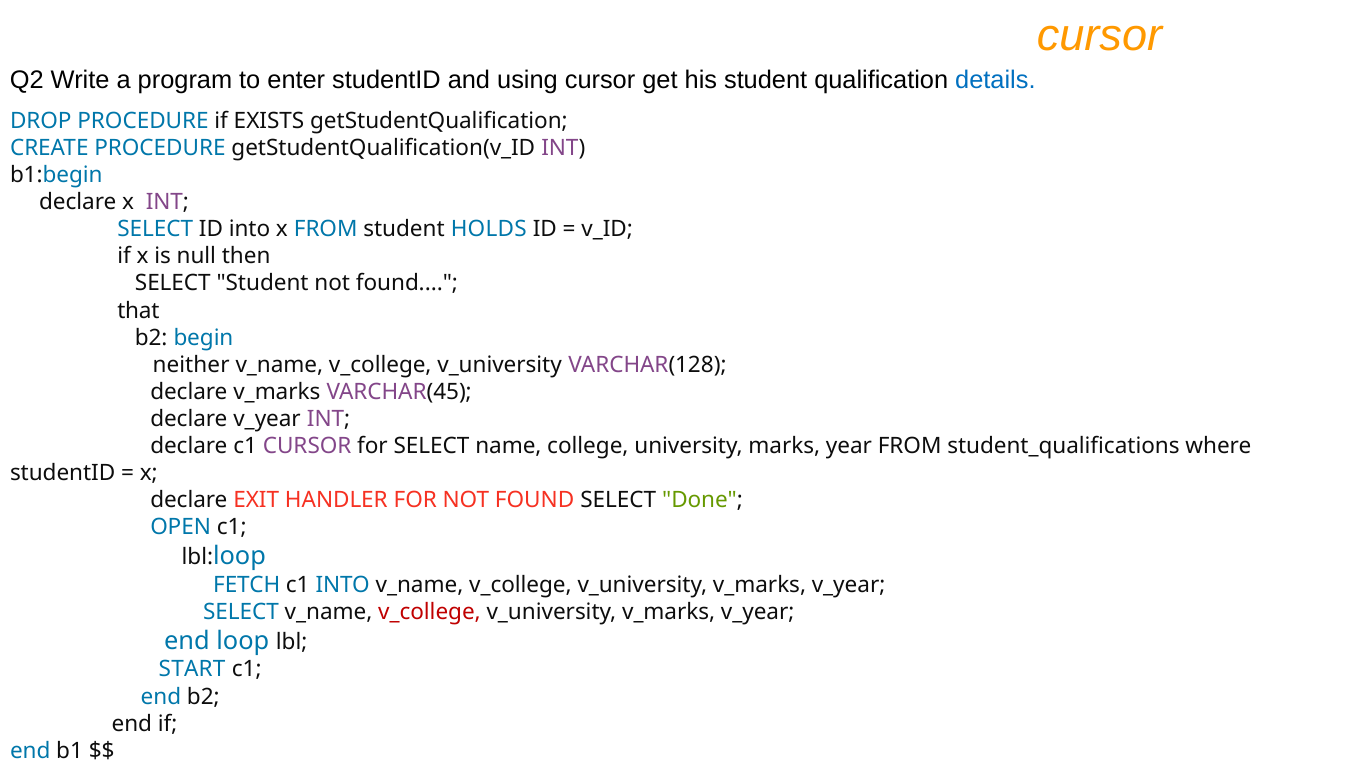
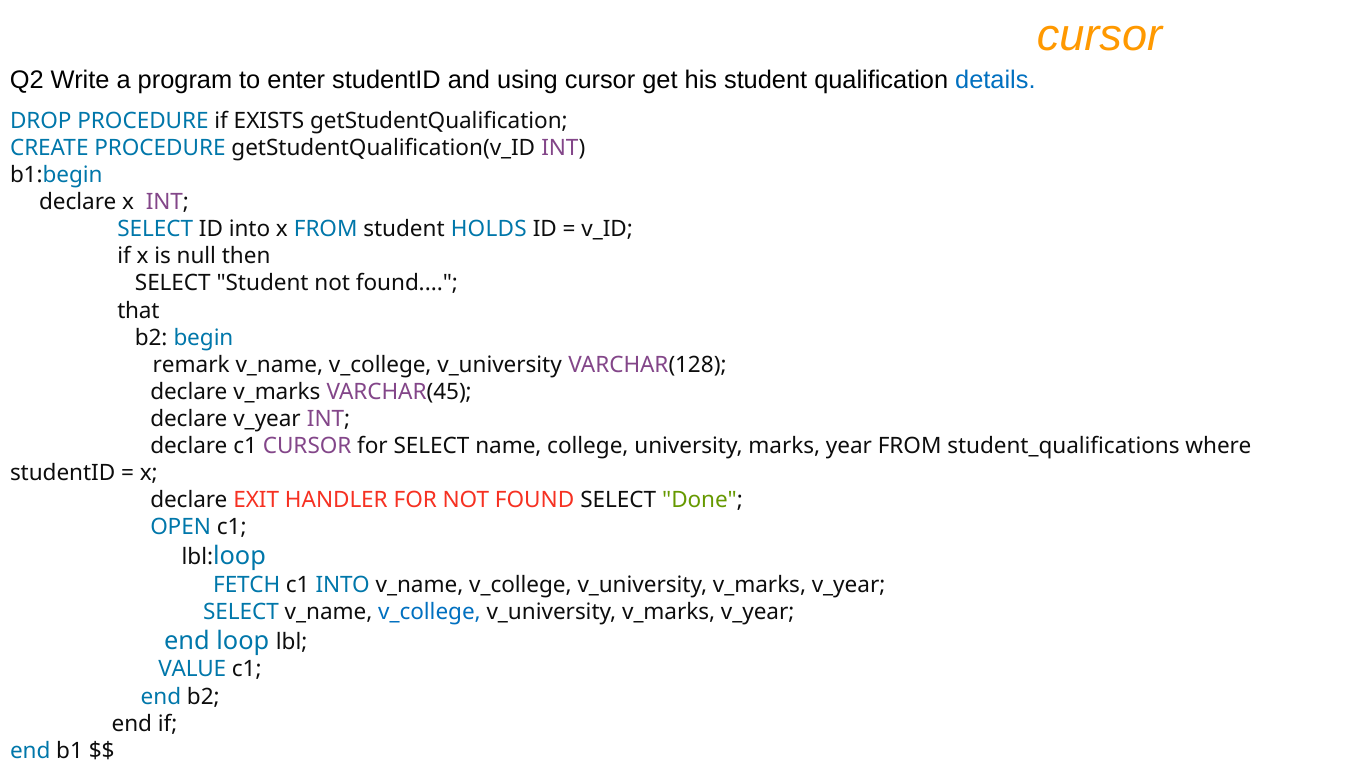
neither: neither -> remark (191, 365)
v_college colour: red -> blue (429, 612)
START: START -> VALUE (192, 669)
